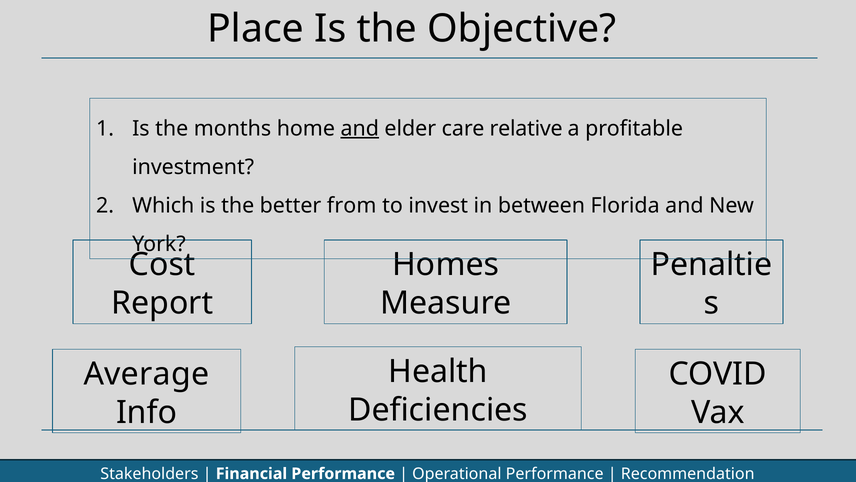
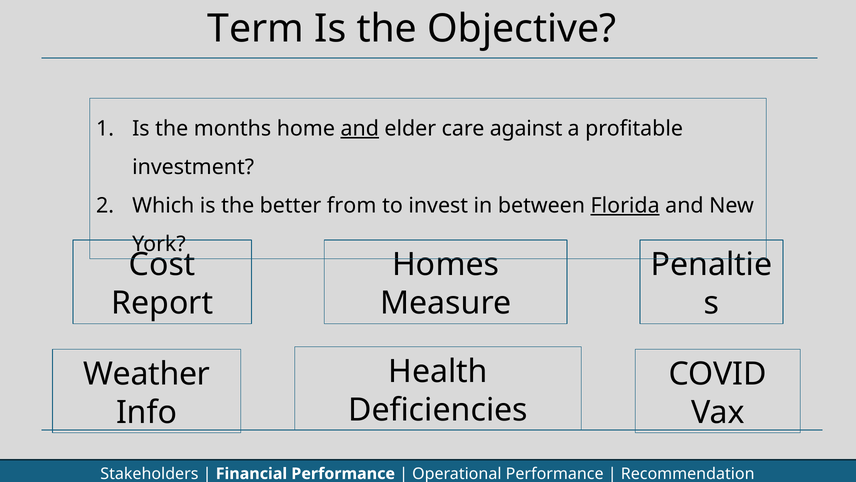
Place: Place -> Term (256, 29)
relative: relative -> against (526, 128)
Florida underline: none -> present (625, 205)
Average: Average -> Weather (147, 374)
